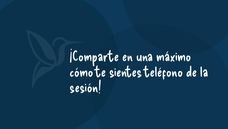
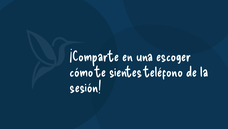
máximo: máximo -> escoger (174, 56)
